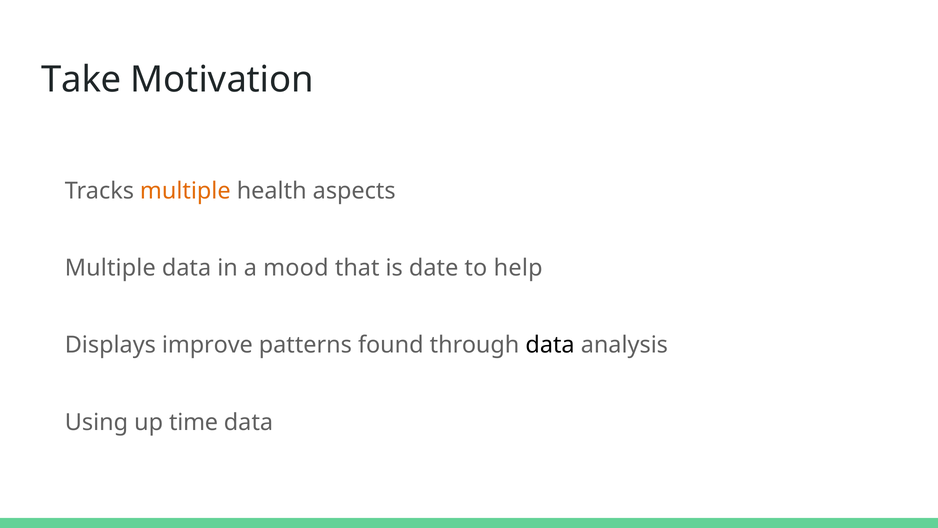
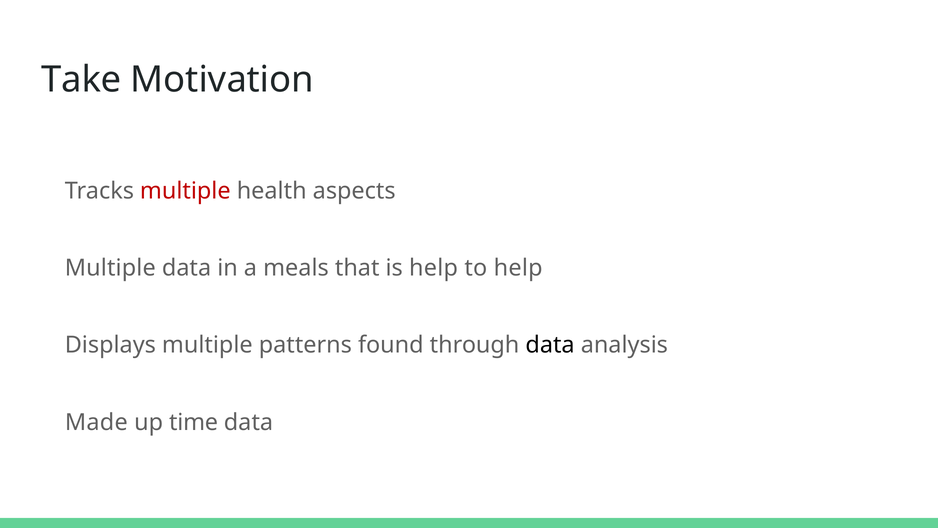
multiple colour: orange -> red (185, 191)
mood: mood -> meals (296, 268)
is date: date -> help (434, 268)
Displays improve: improve -> multiple (207, 345)
Using: Using -> Made (96, 422)
